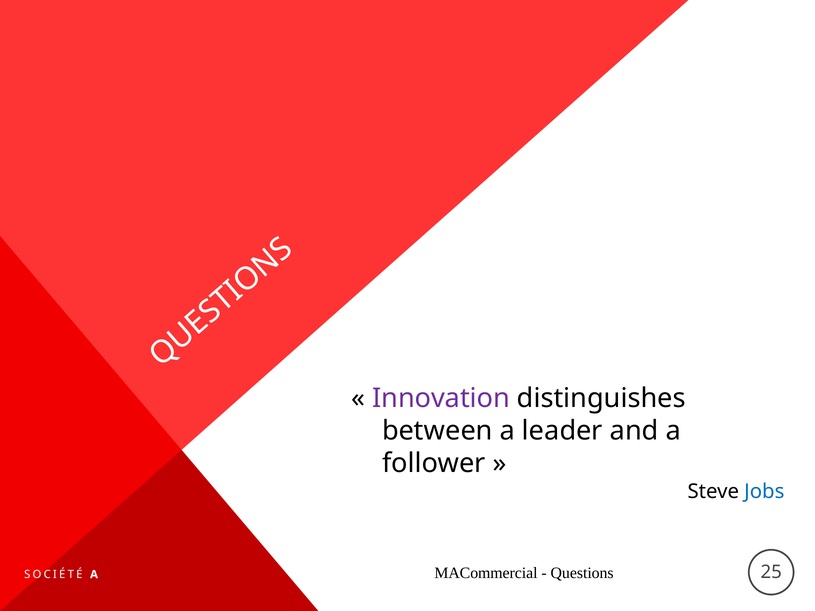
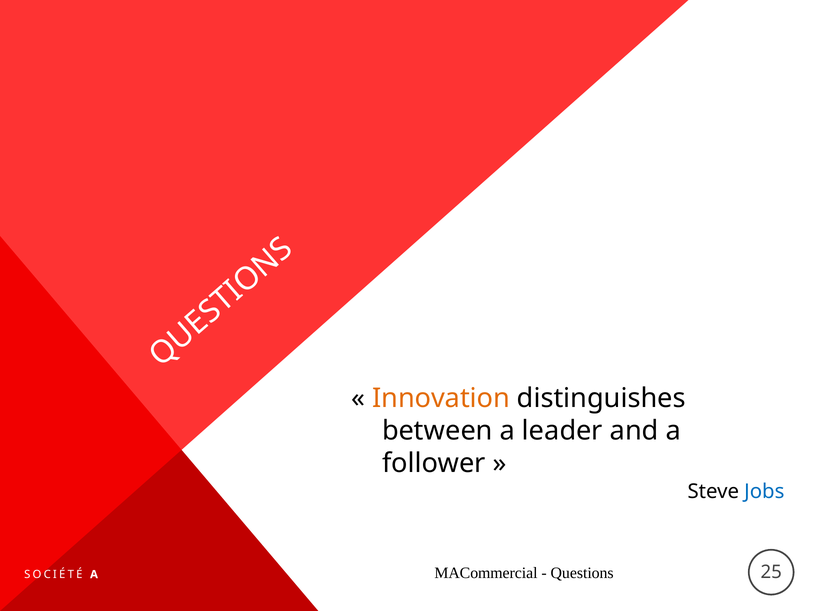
Innovation colour: purple -> orange (441, 398)
